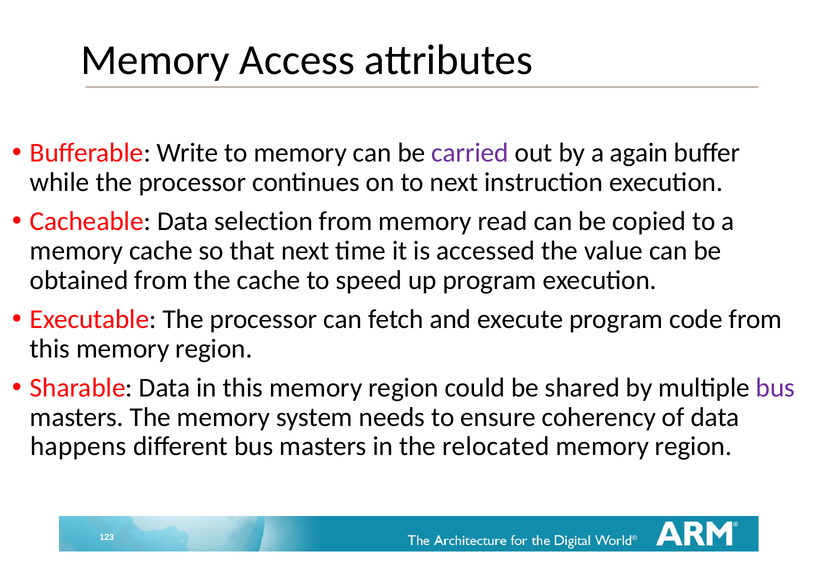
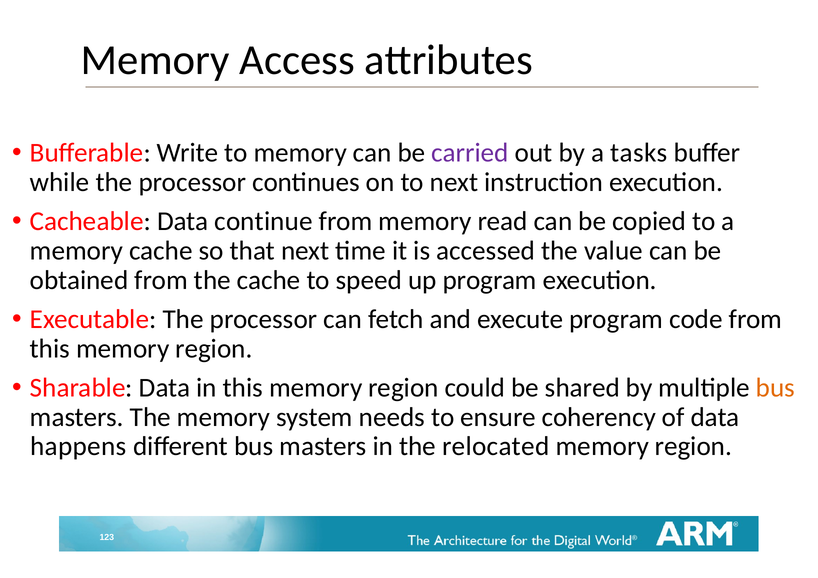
again: again -> tasks (639, 153)
selection: selection -> continue (264, 221)
bus colour: purple -> orange (775, 388)
